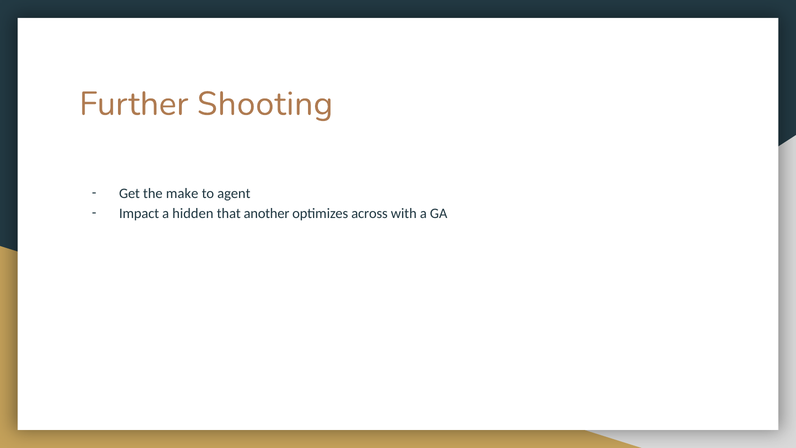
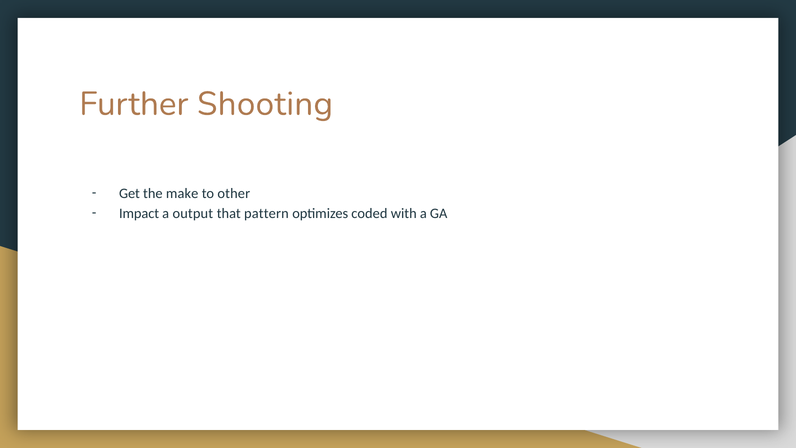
agent: agent -> other (234, 193)
hidden: hidden -> output (193, 213)
another: another -> pattern (266, 213)
across: across -> coded (369, 213)
